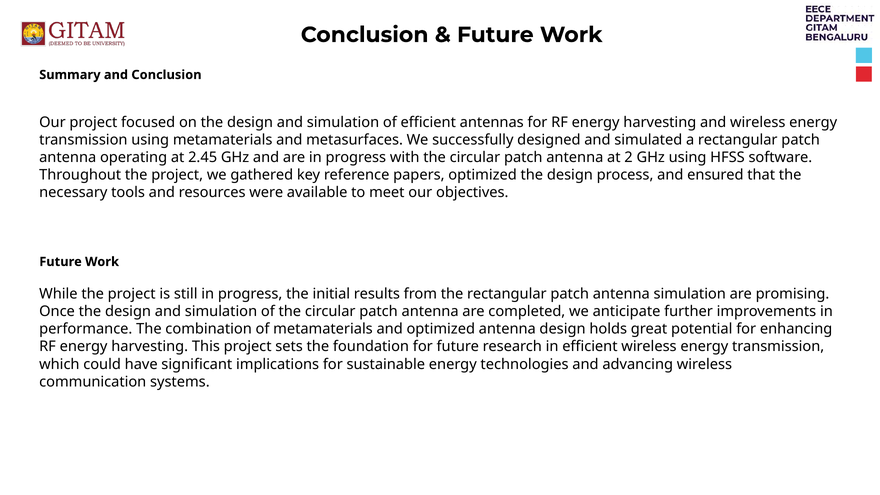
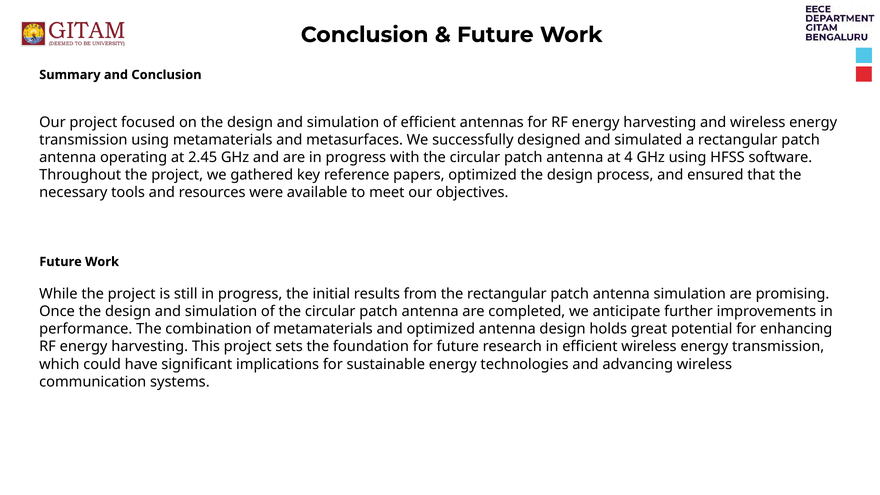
2: 2 -> 4 (629, 157)
